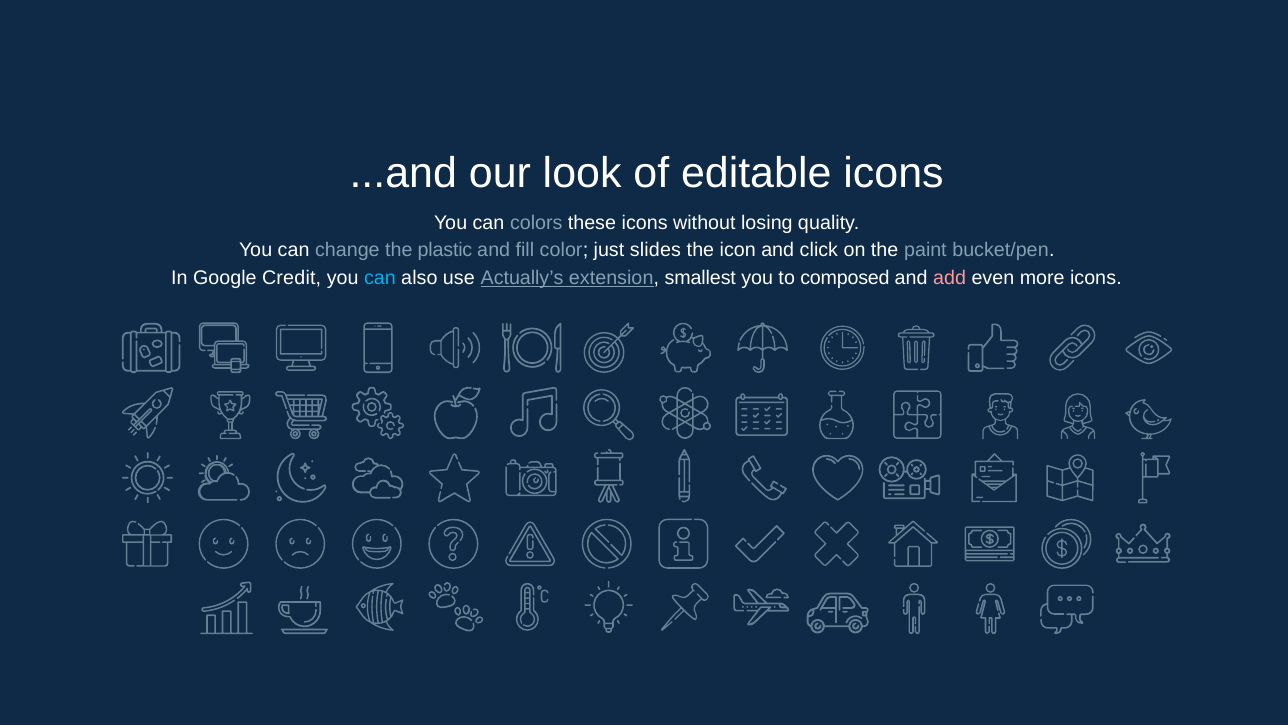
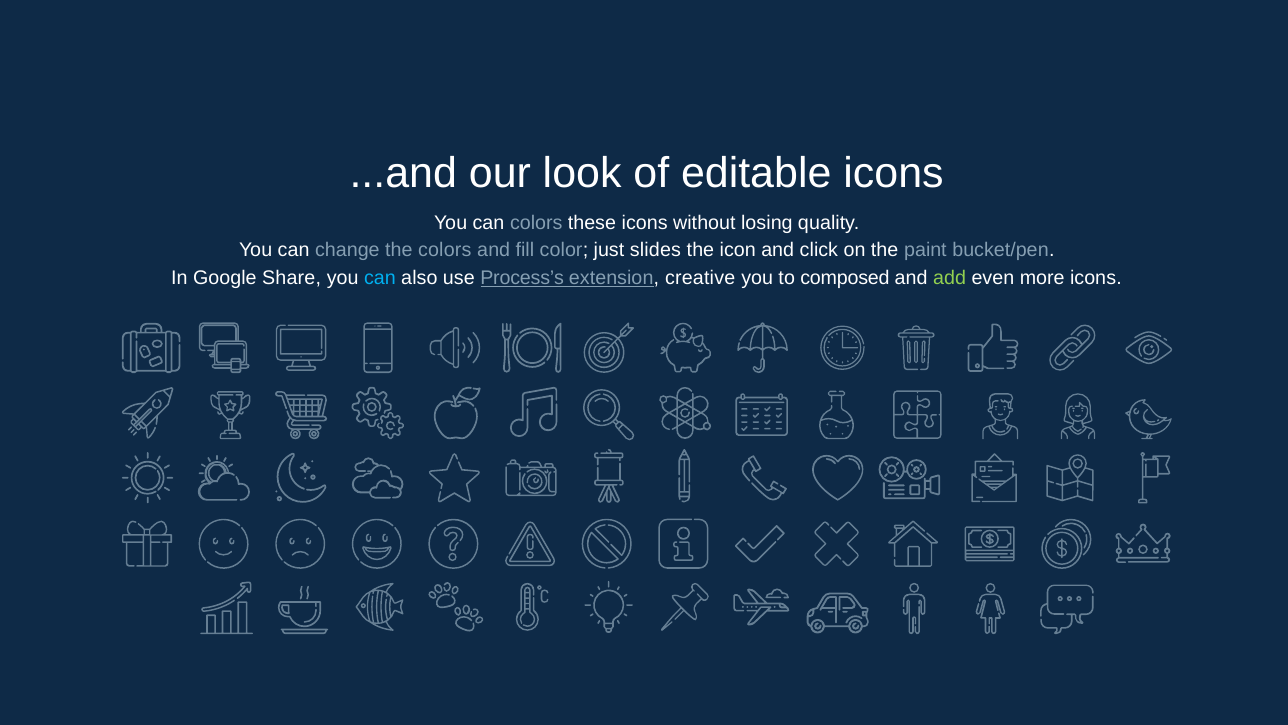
the plastic: plastic -> colors (445, 250)
Credit: Credit -> Share (292, 277)
Actually’s: Actually’s -> Process’s (522, 277)
smallest: smallest -> creative (700, 277)
add colour: pink -> light green (950, 277)
